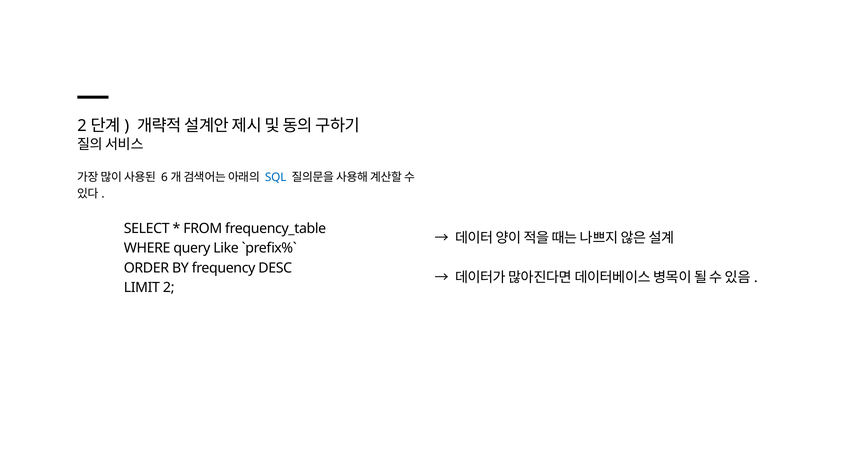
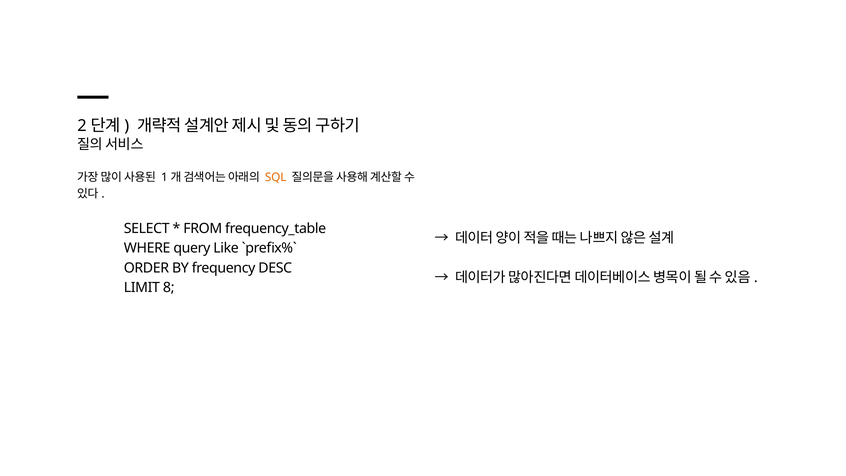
6: 6 -> 1 (164, 177)
SQL colour: blue -> orange (276, 177)
LIMIT 2: 2 -> 8 (169, 288)
